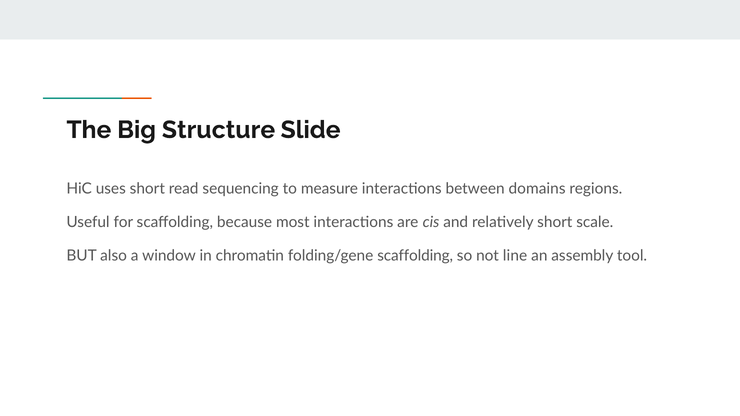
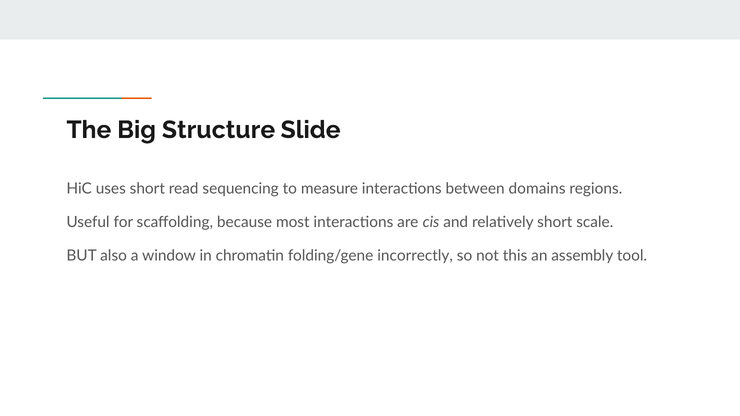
folding/gene scaffolding: scaffolding -> incorrectly (415, 256)
line: line -> this (515, 256)
